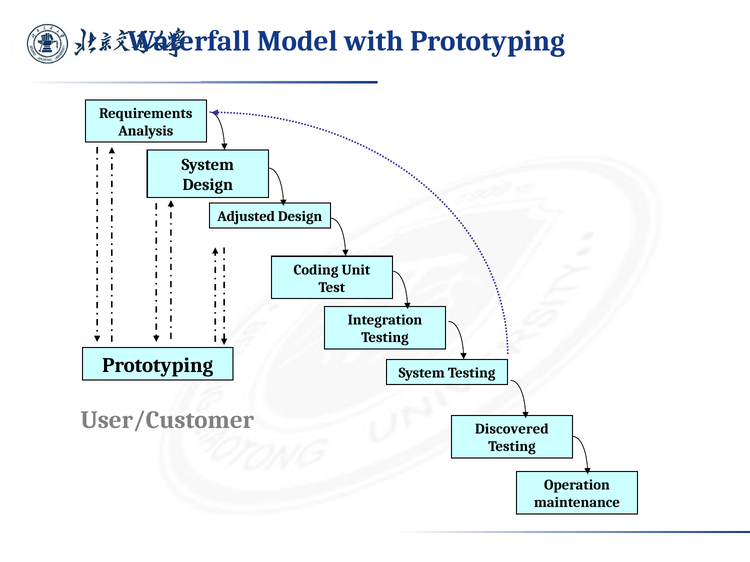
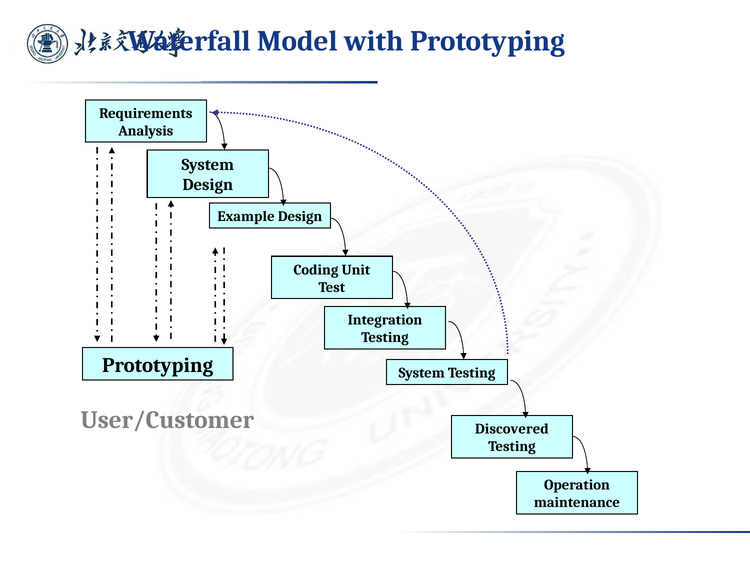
Adjusted: Adjusted -> Example (246, 217)
